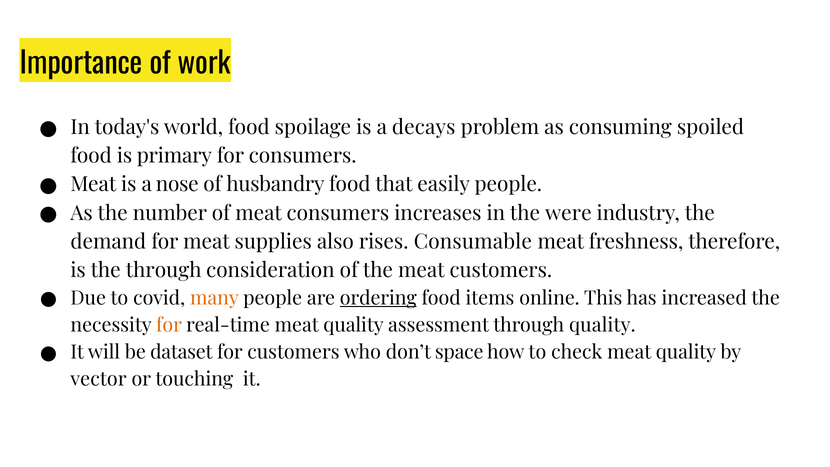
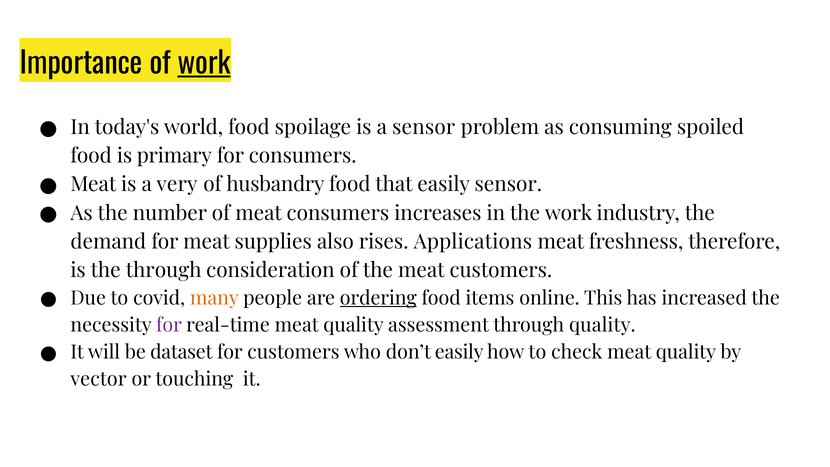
work underline: none -> present (204, 64)
a decays: decays -> sensor (424, 127)
nose: nose -> very (177, 185)
easily people: people -> sensor (508, 185)
the were: were -> work (569, 213)
Consumable: Consumable -> Applications (473, 242)
for colour: orange -> purple (169, 325)
don’t space: space -> easily (459, 352)
